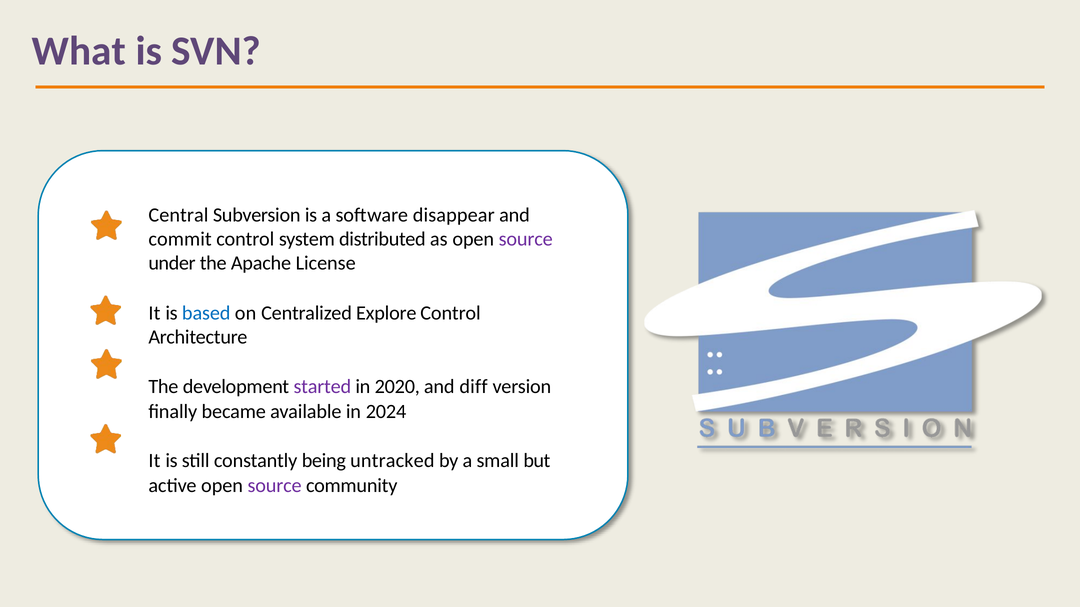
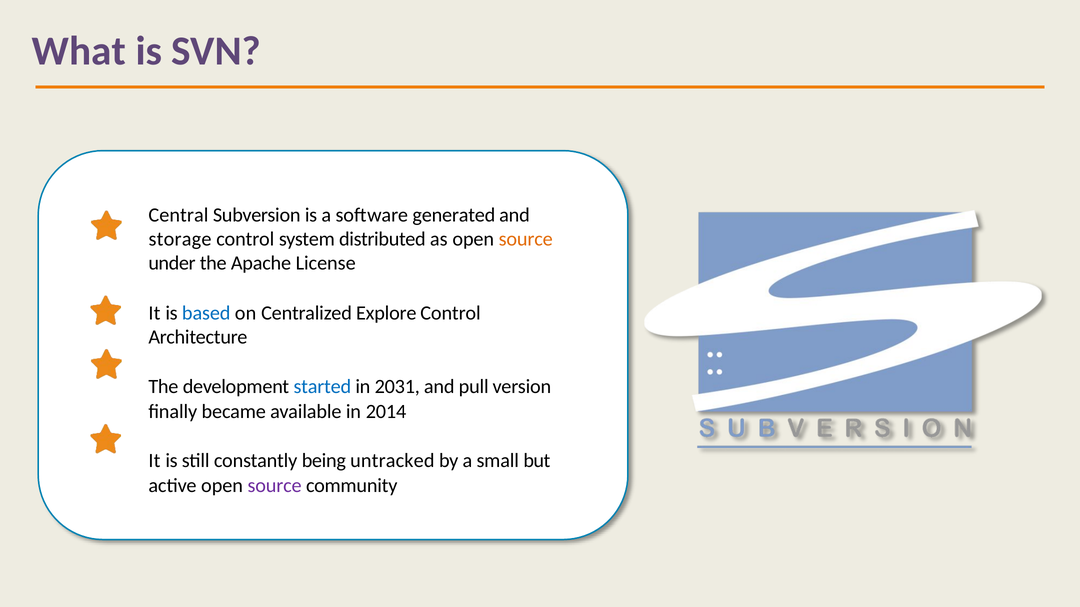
disappear: disappear -> generated (454, 215)
commit: commit -> storage (180, 239)
source colour: purple -> orange (526, 239)
started colour: purple -> blue (322, 387)
2020: 2020 -> 2031 (397, 387)
diff: diff -> pull (474, 387)
2024: 2024 -> 2014 (386, 412)
